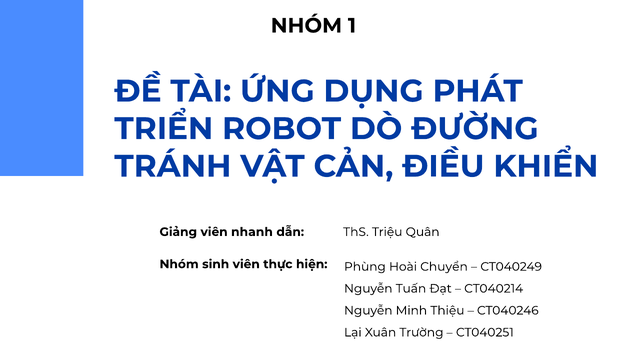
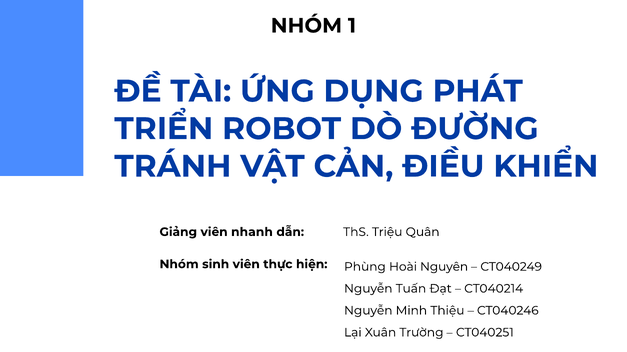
Chuyển: Chuyển -> Nguyên (444, 267)
